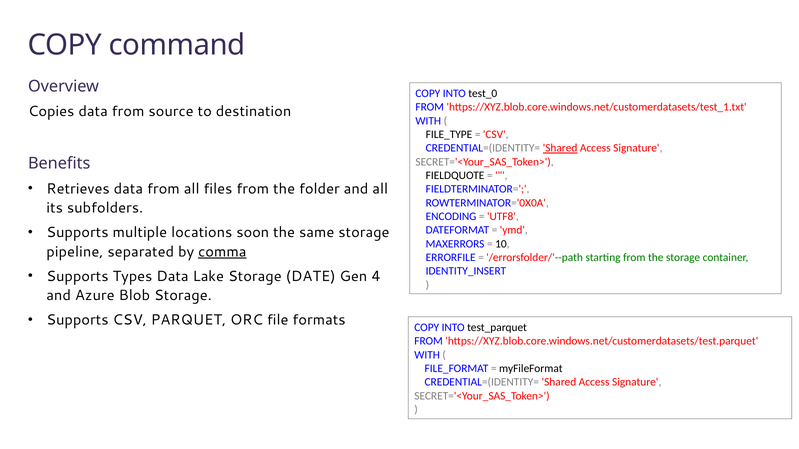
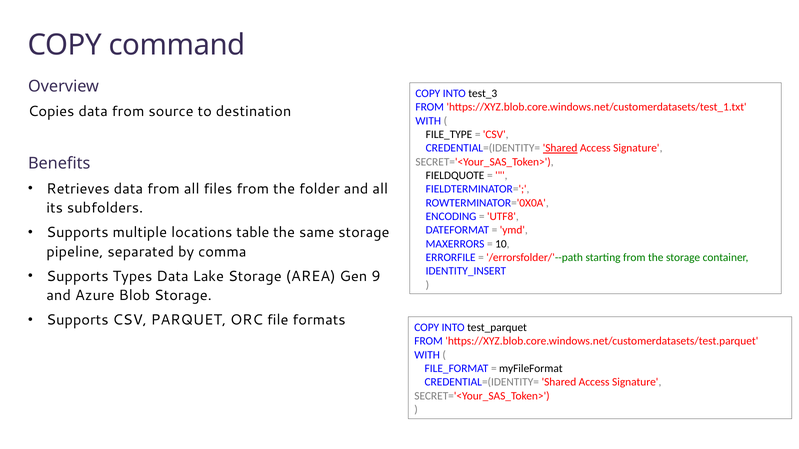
test_0: test_0 -> test_3 (483, 94)
soon: soon -> table (253, 233)
comma underline: present -> none (222, 252)
DATE: DATE -> AREA (311, 277)
4: 4 -> 9 (376, 277)
